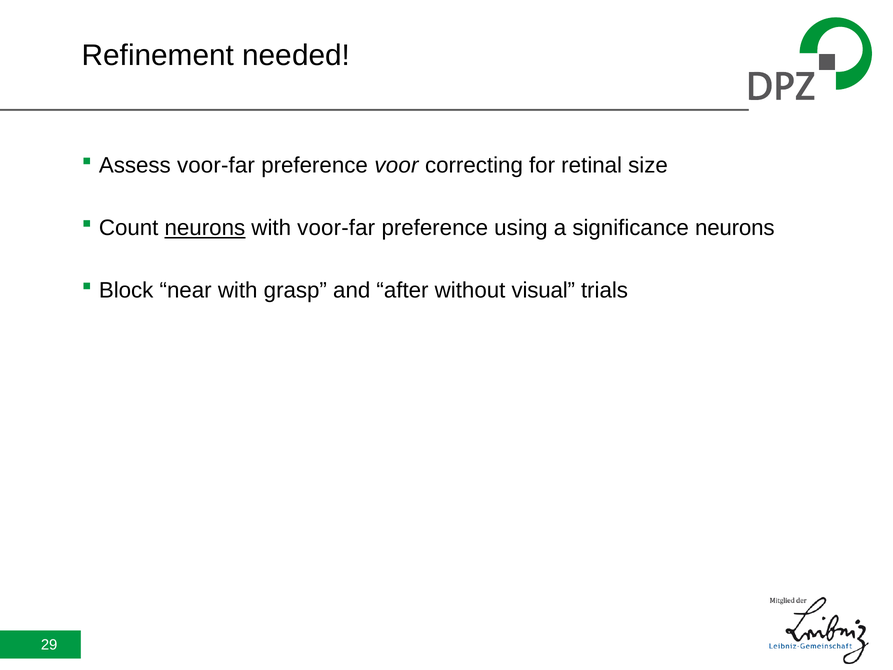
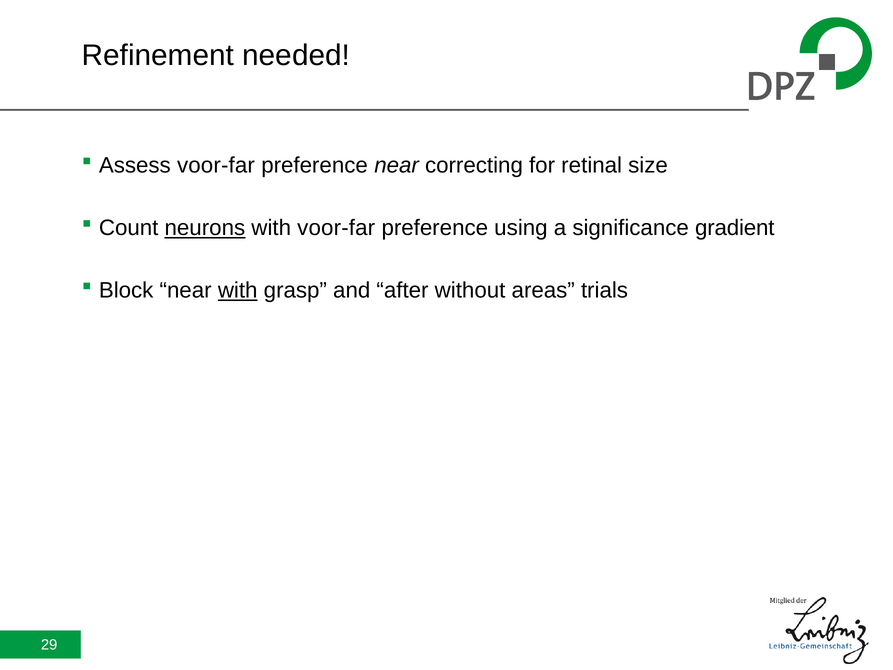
preference voor: voor -> near (397, 165)
significance neurons: neurons -> gradient (735, 228)
with underline: none -> present (238, 290)
visual: visual -> areas (543, 290)
